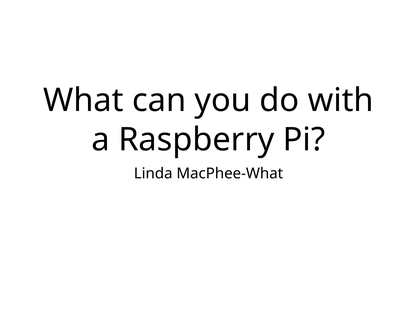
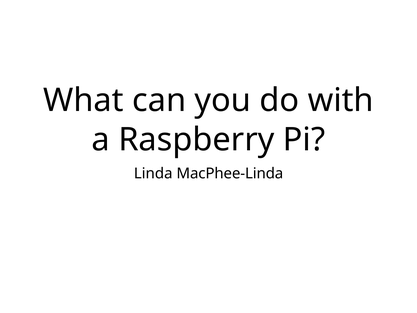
MacPhee-What: MacPhee-What -> MacPhee-Linda (230, 173)
